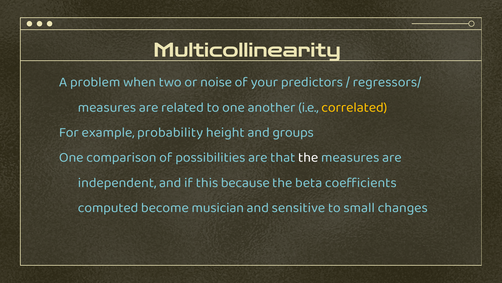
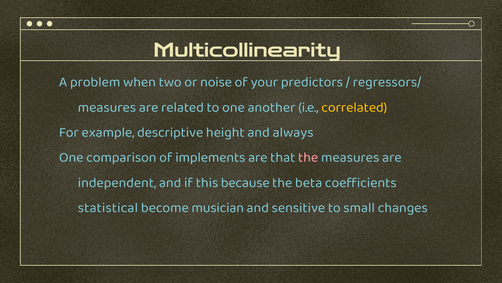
probability: probability -> descriptive (170, 132)
groups: groups -> always (293, 132)
possibilities: possibilities -> implements (210, 157)
the colour: white -> pink (308, 157)
computed: computed -> statistical (108, 207)
